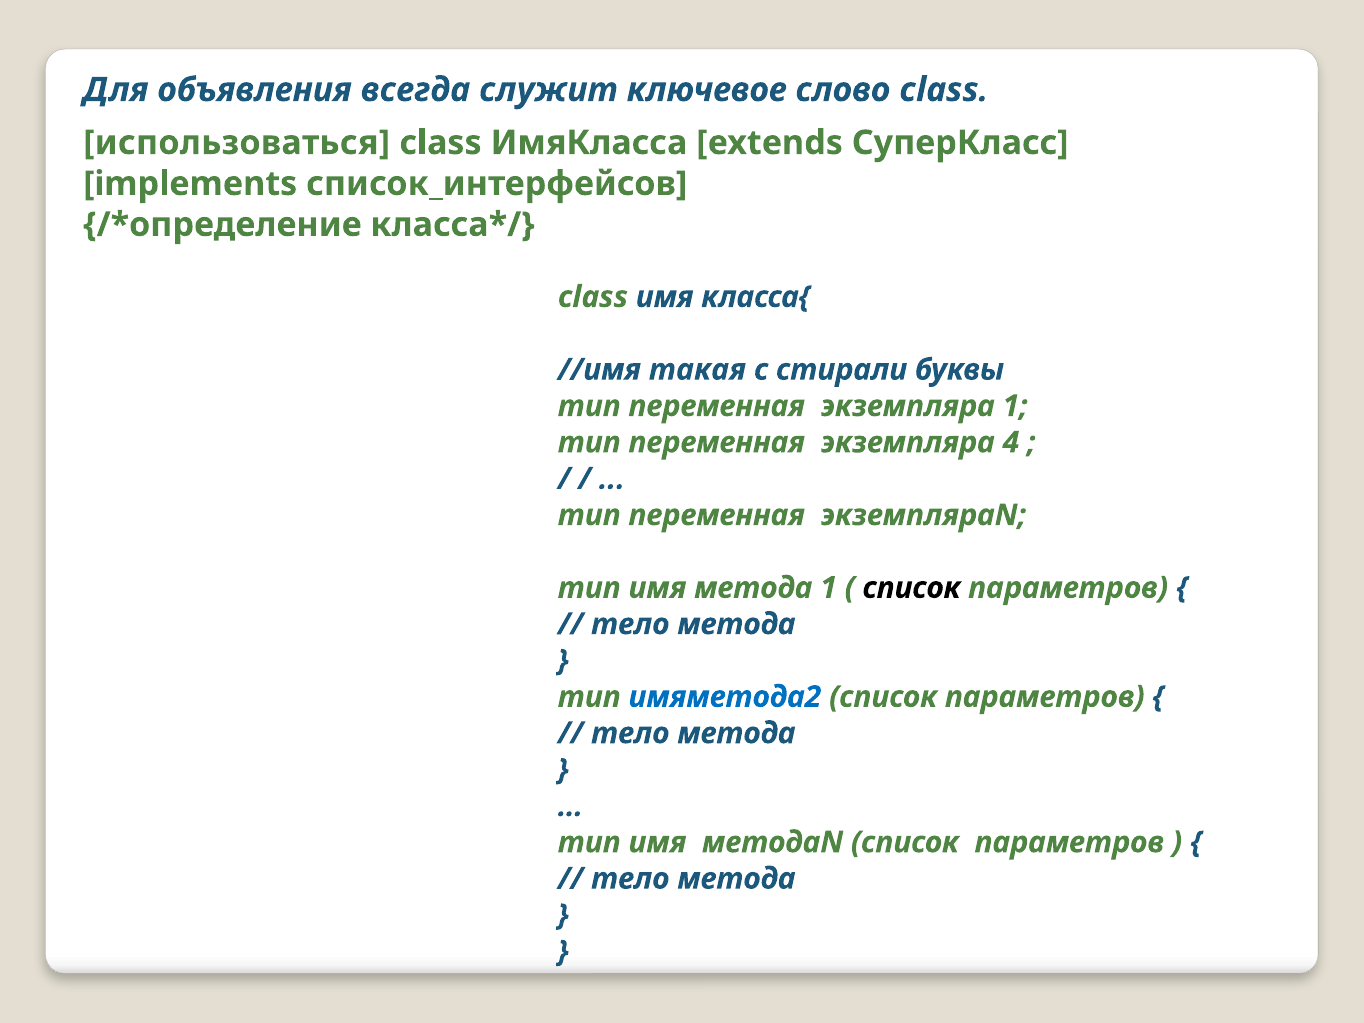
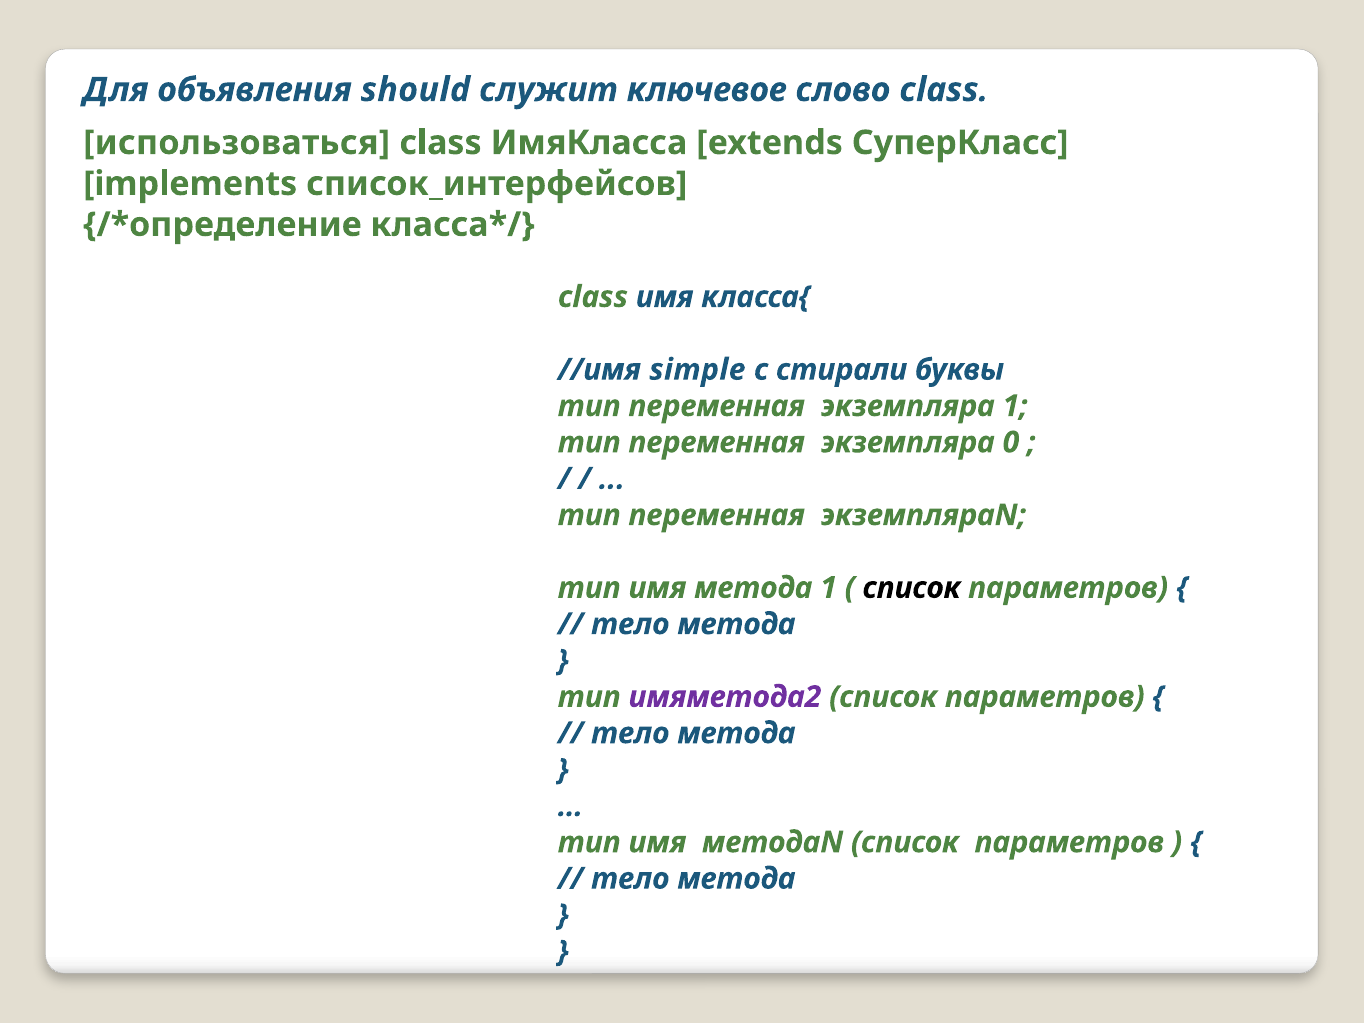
всегда: всегда -> should (415, 90)
такая: такая -> simple (697, 370)
4: 4 -> 0 (1011, 442)
имяметода2 colour: blue -> purple (725, 697)
